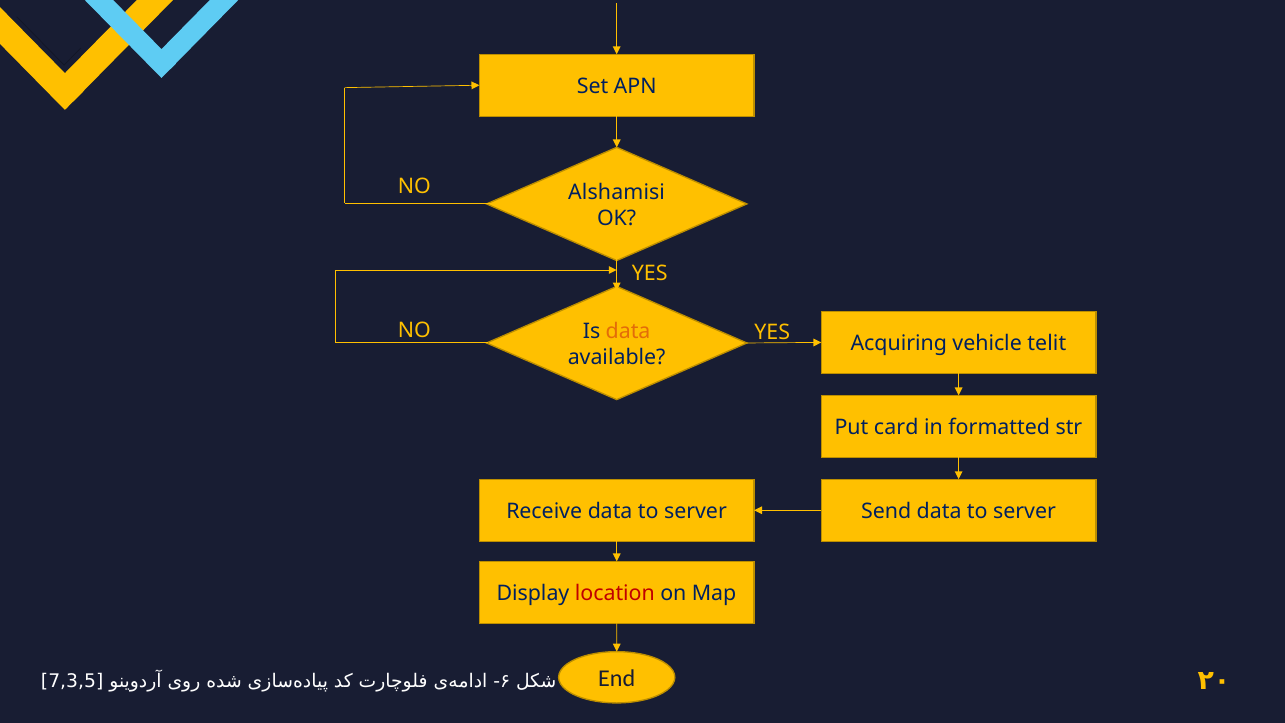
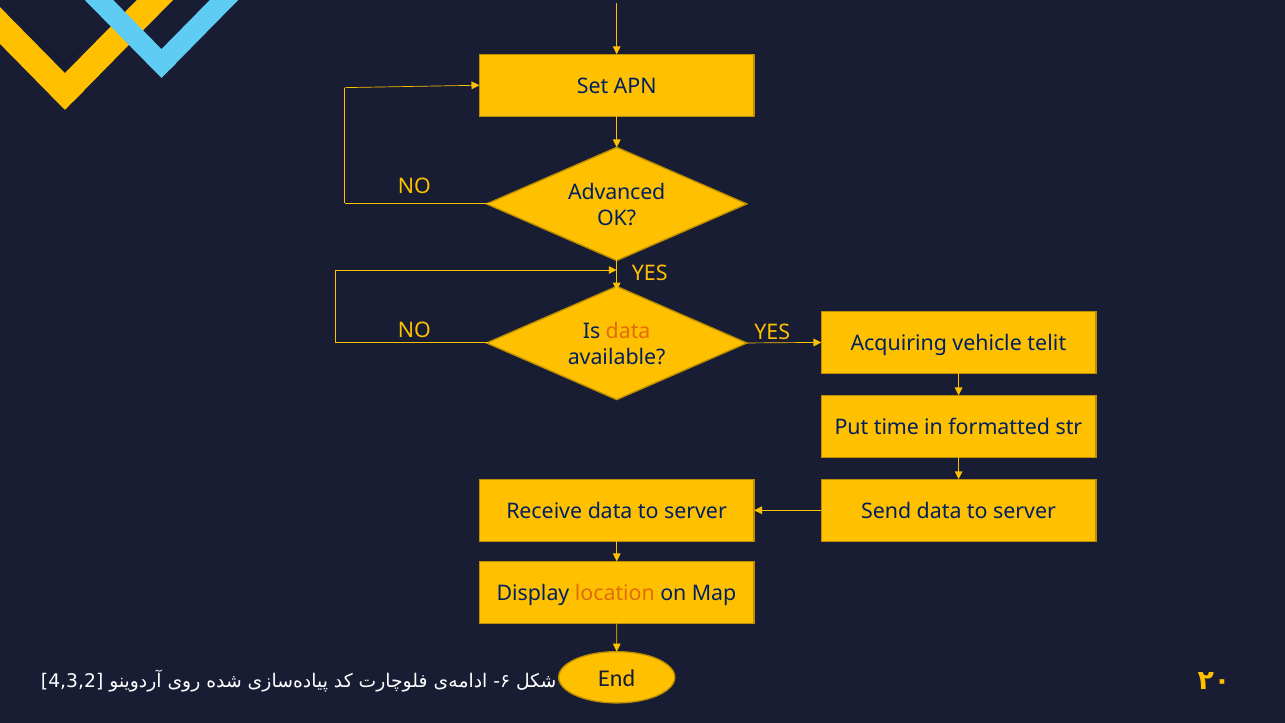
Alshamisi: Alshamisi -> Advanced (617, 193)
card: card -> time (896, 428)
location colour: red -> orange (615, 594)
7,3,5: 7,3,5 -> 4,3,2 (72, 681)
